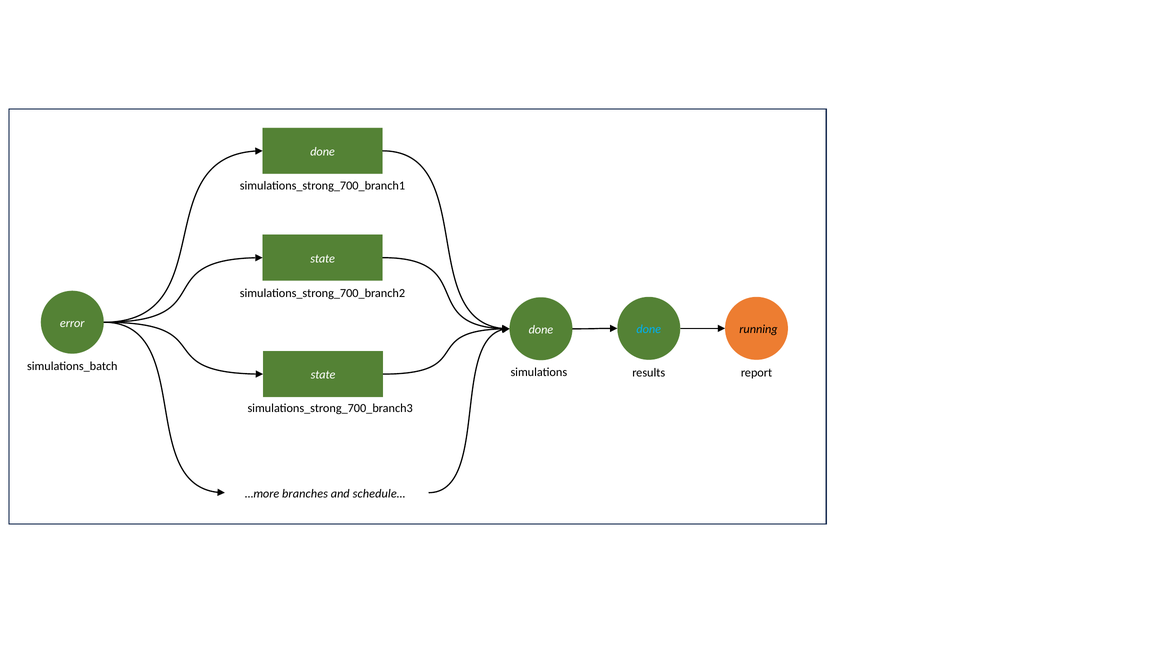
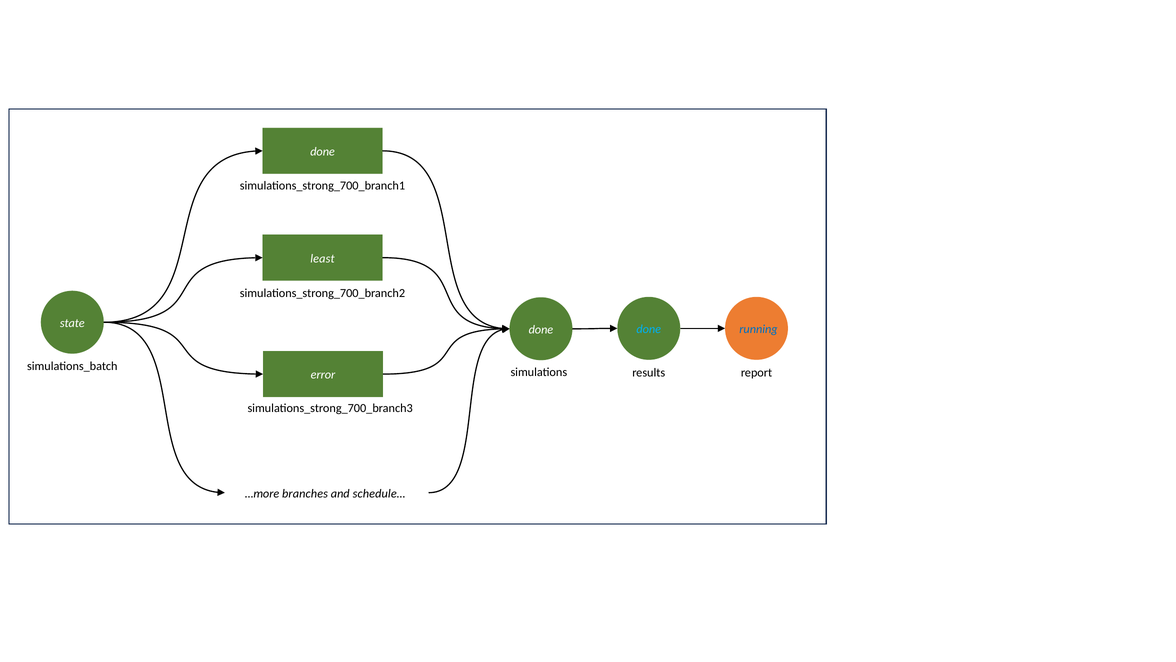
state: state -> least (322, 258)
error: error -> state (72, 323)
running colour: black -> blue (758, 329)
state: state -> error (323, 375)
